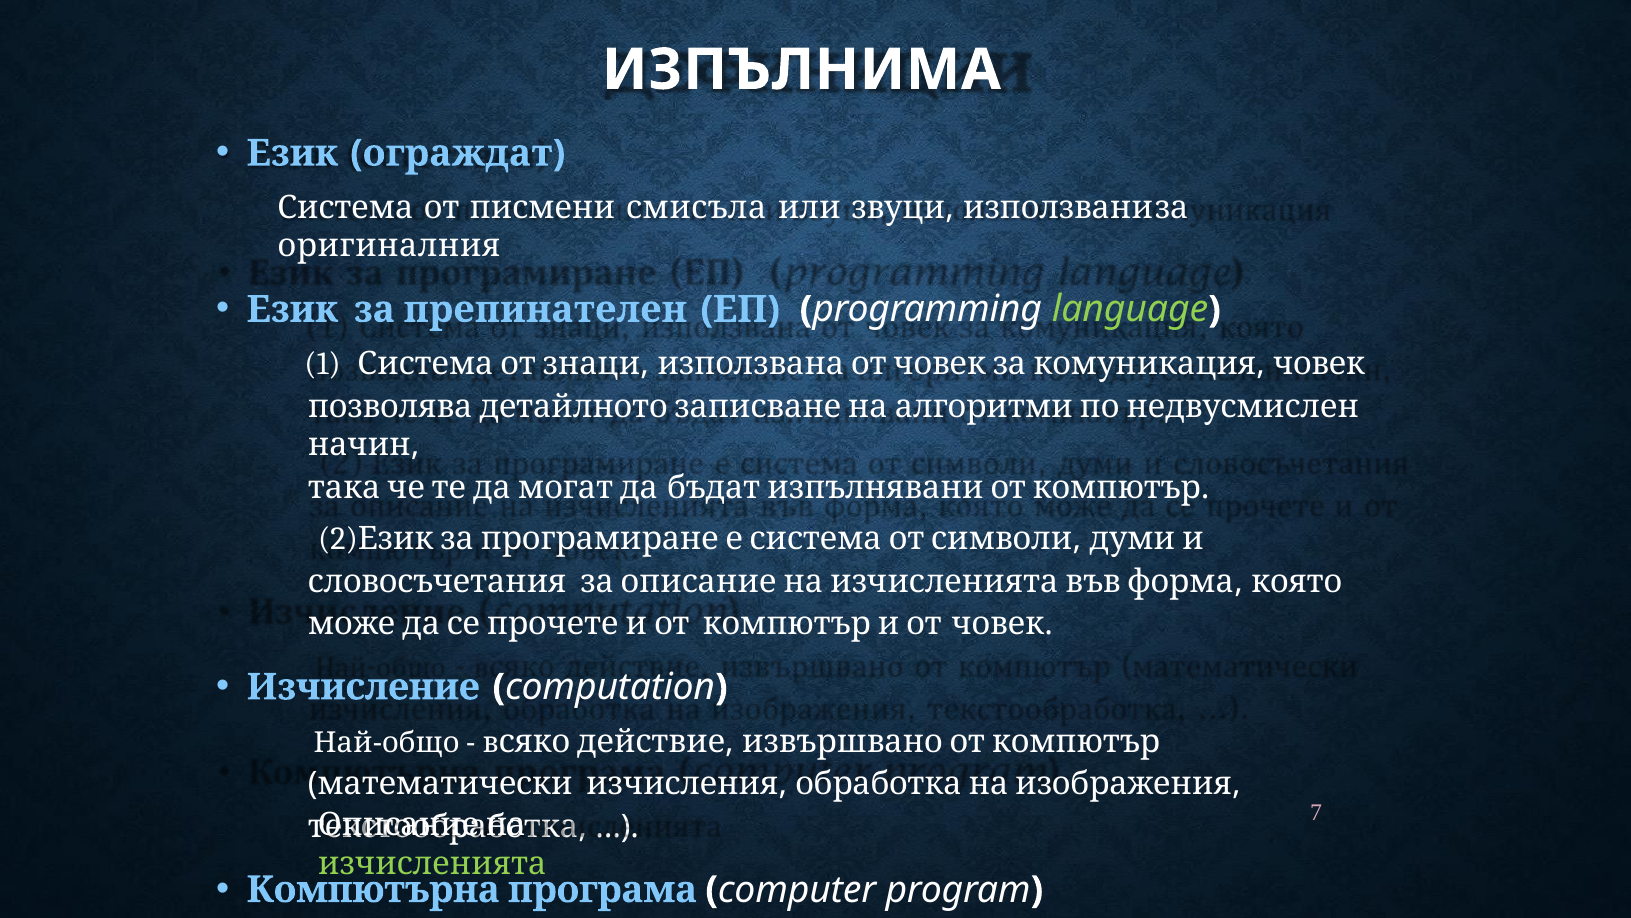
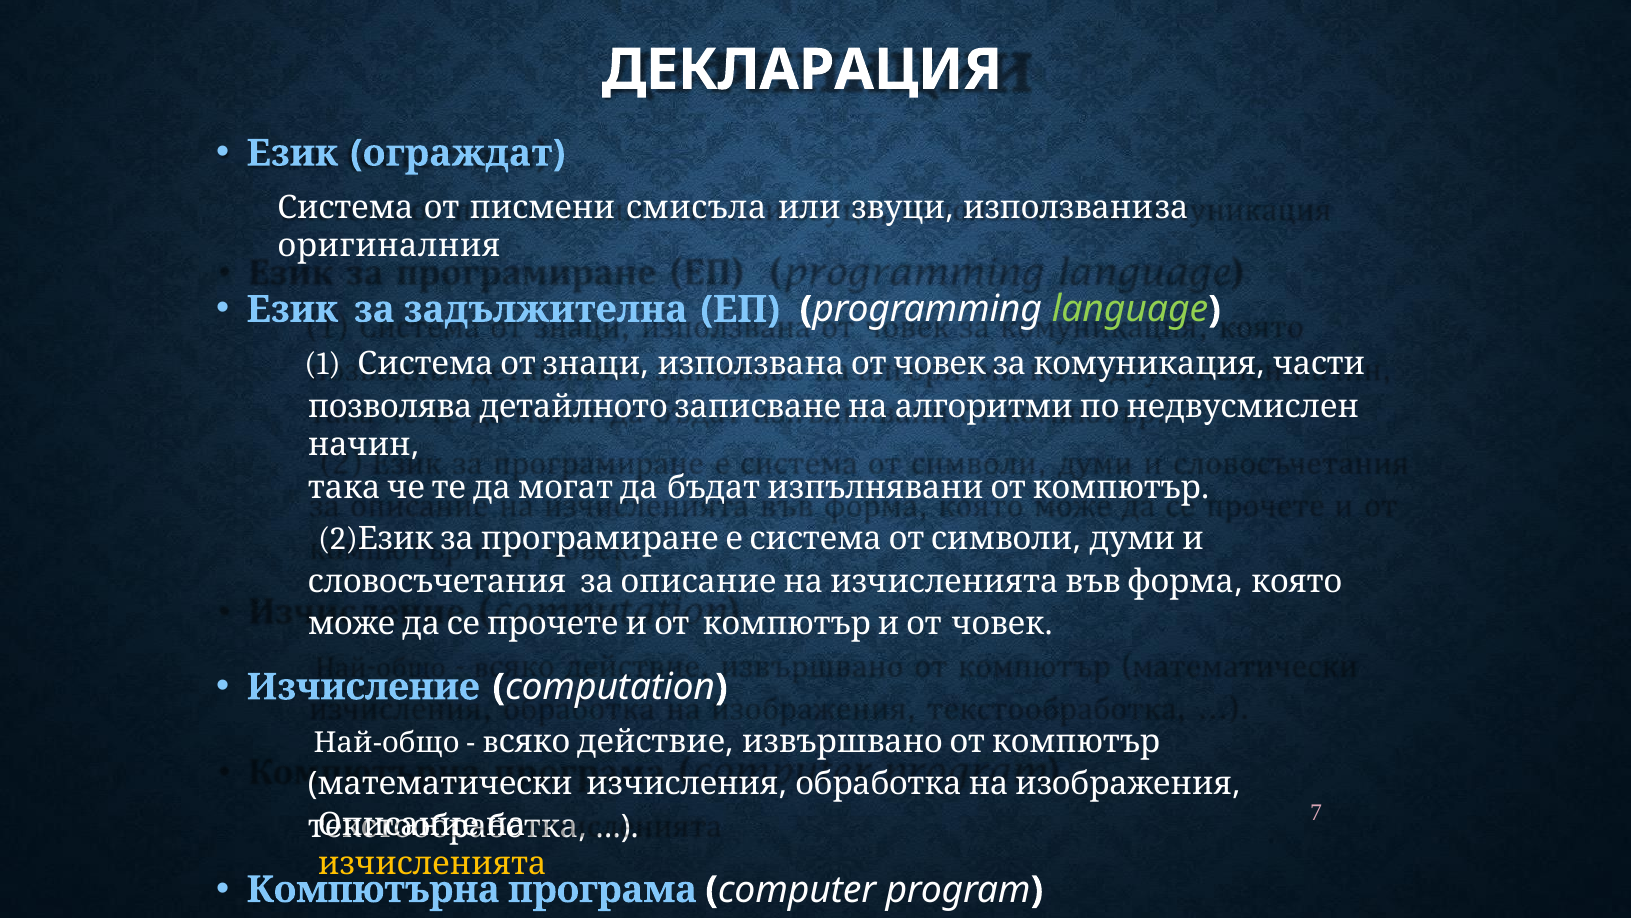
ИЗПЪЛНИМА: ИЗПЪЛНИМА -> ДЕКЛАРАЦИЯ (802, 70)
препинателен: препинателен -> задължителна (546, 309)
човек: човек -> части (1319, 363)
изчисленията colour: light green -> yellow (432, 863)
